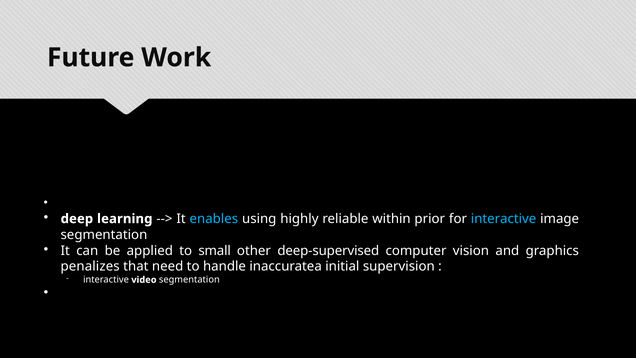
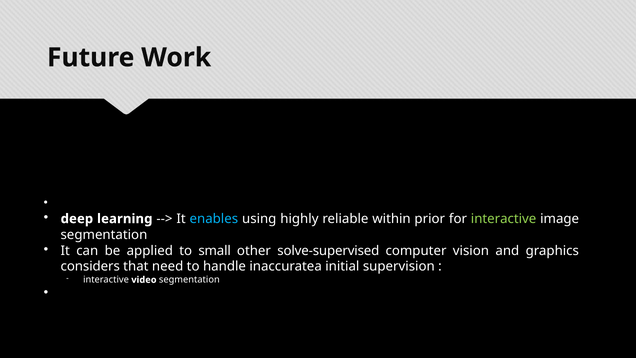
interactive colour: light blue -> light green (504, 219)
deep-supervised: deep-supervised -> solve-supervised (328, 250)
penalizes: penalizes -> considers (90, 266)
